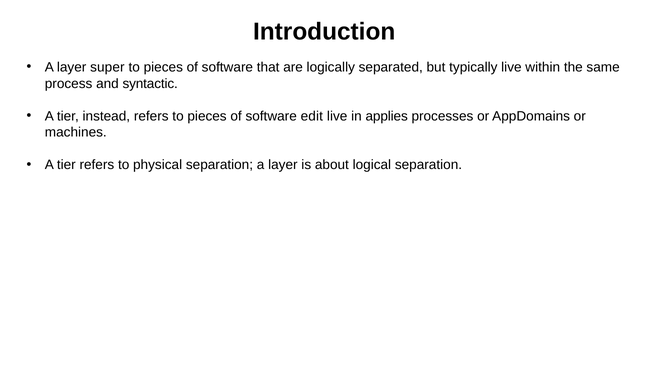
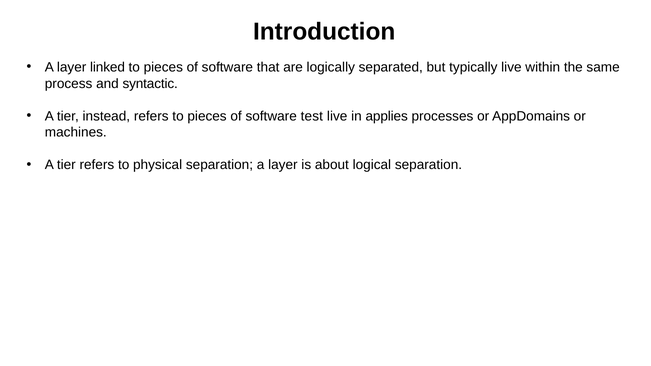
super: super -> linked (108, 67)
edit: edit -> test (312, 116)
